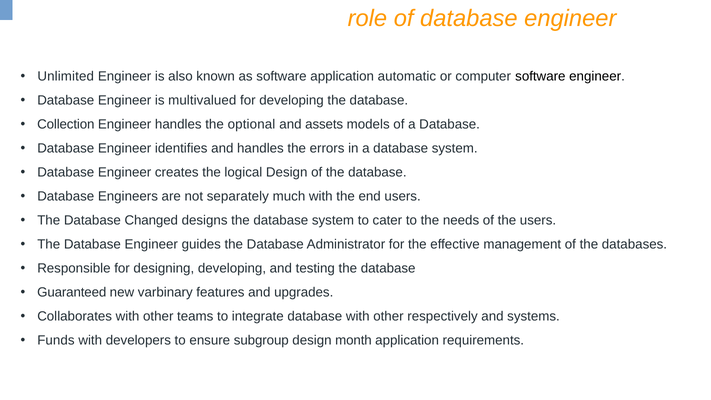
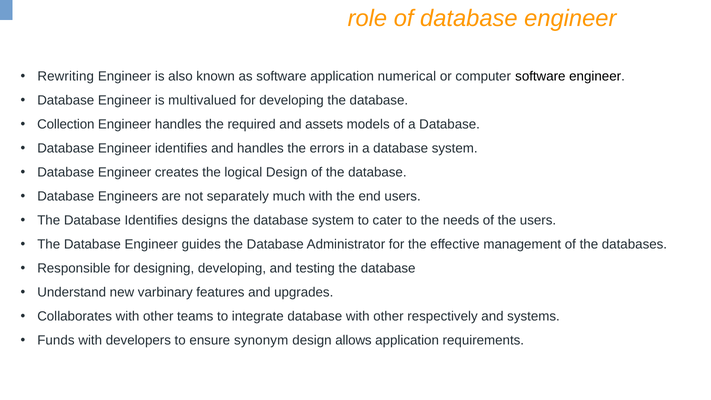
Unlimited: Unlimited -> Rewriting (66, 77)
automatic: automatic -> numerical (407, 77)
optional: optional -> required (252, 125)
Database Changed: Changed -> Identifies (151, 221)
Guaranteed: Guaranteed -> Understand (72, 293)
subgroup: subgroup -> synonym (261, 341)
month: month -> allows (353, 341)
